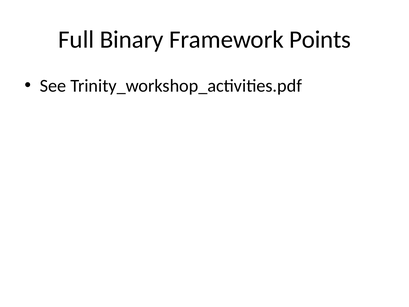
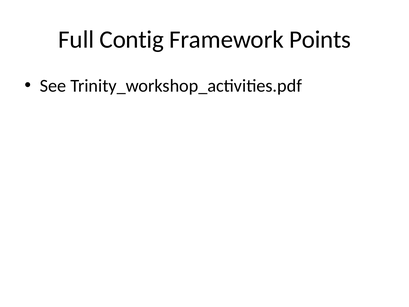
Binary: Binary -> Contig (132, 40)
